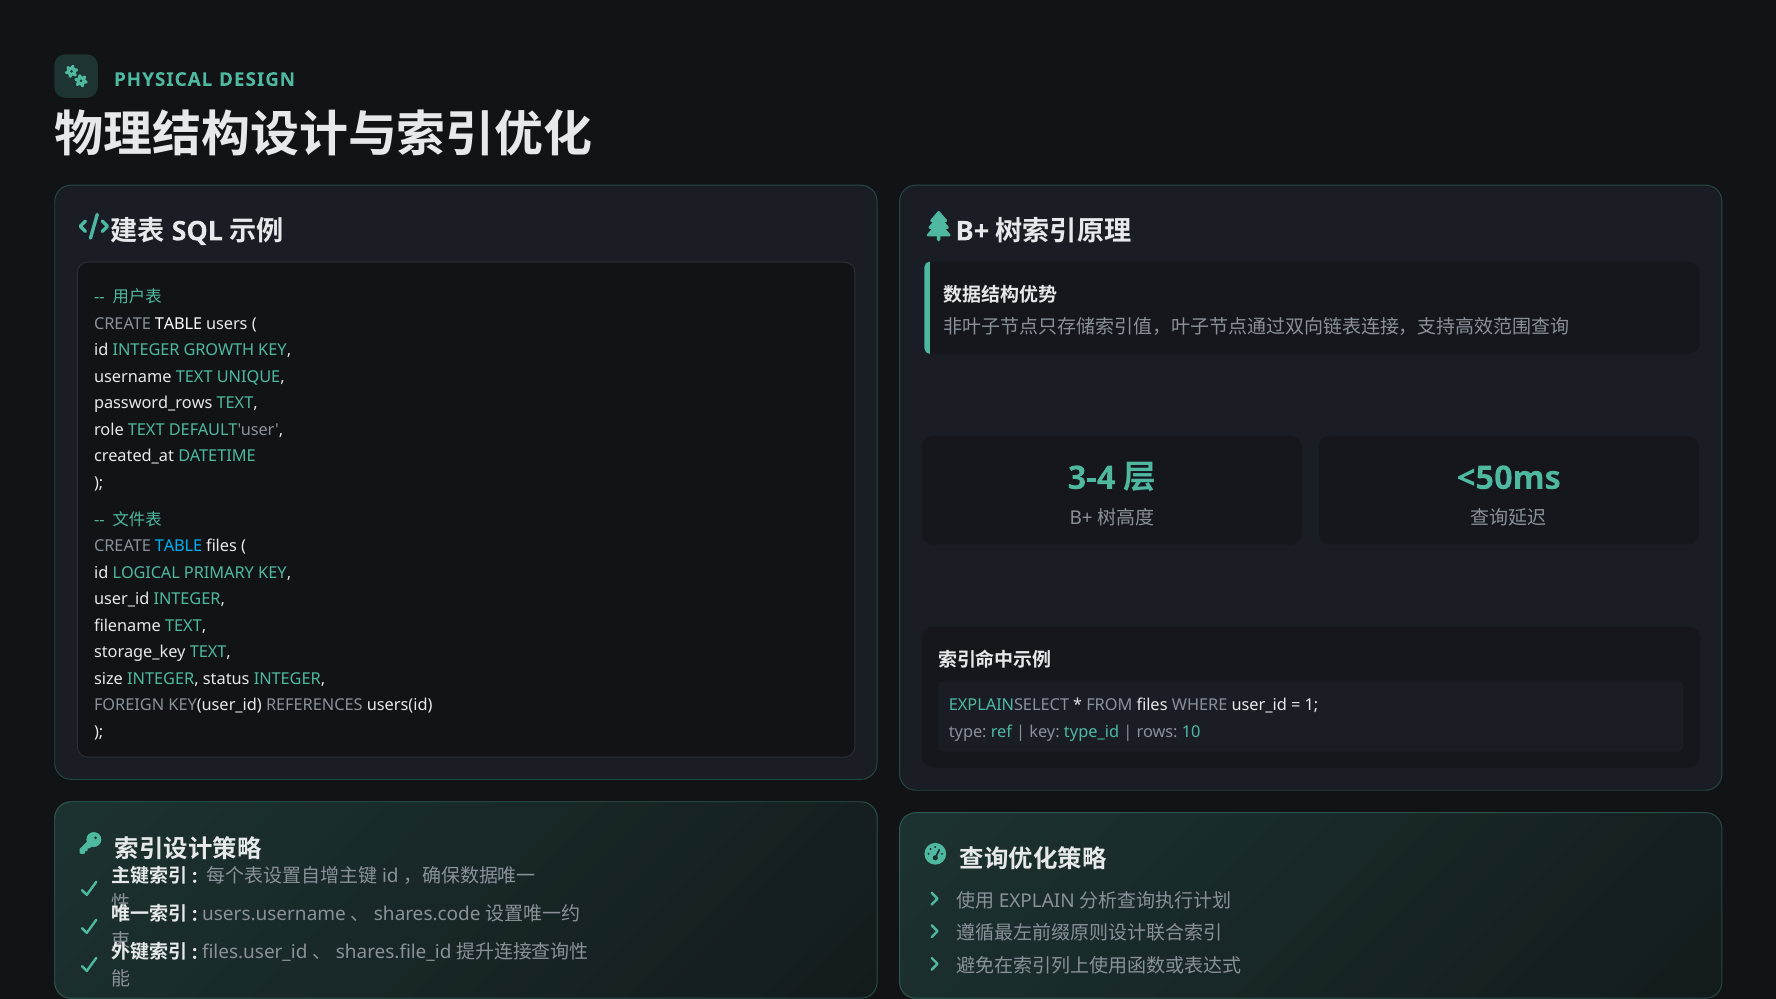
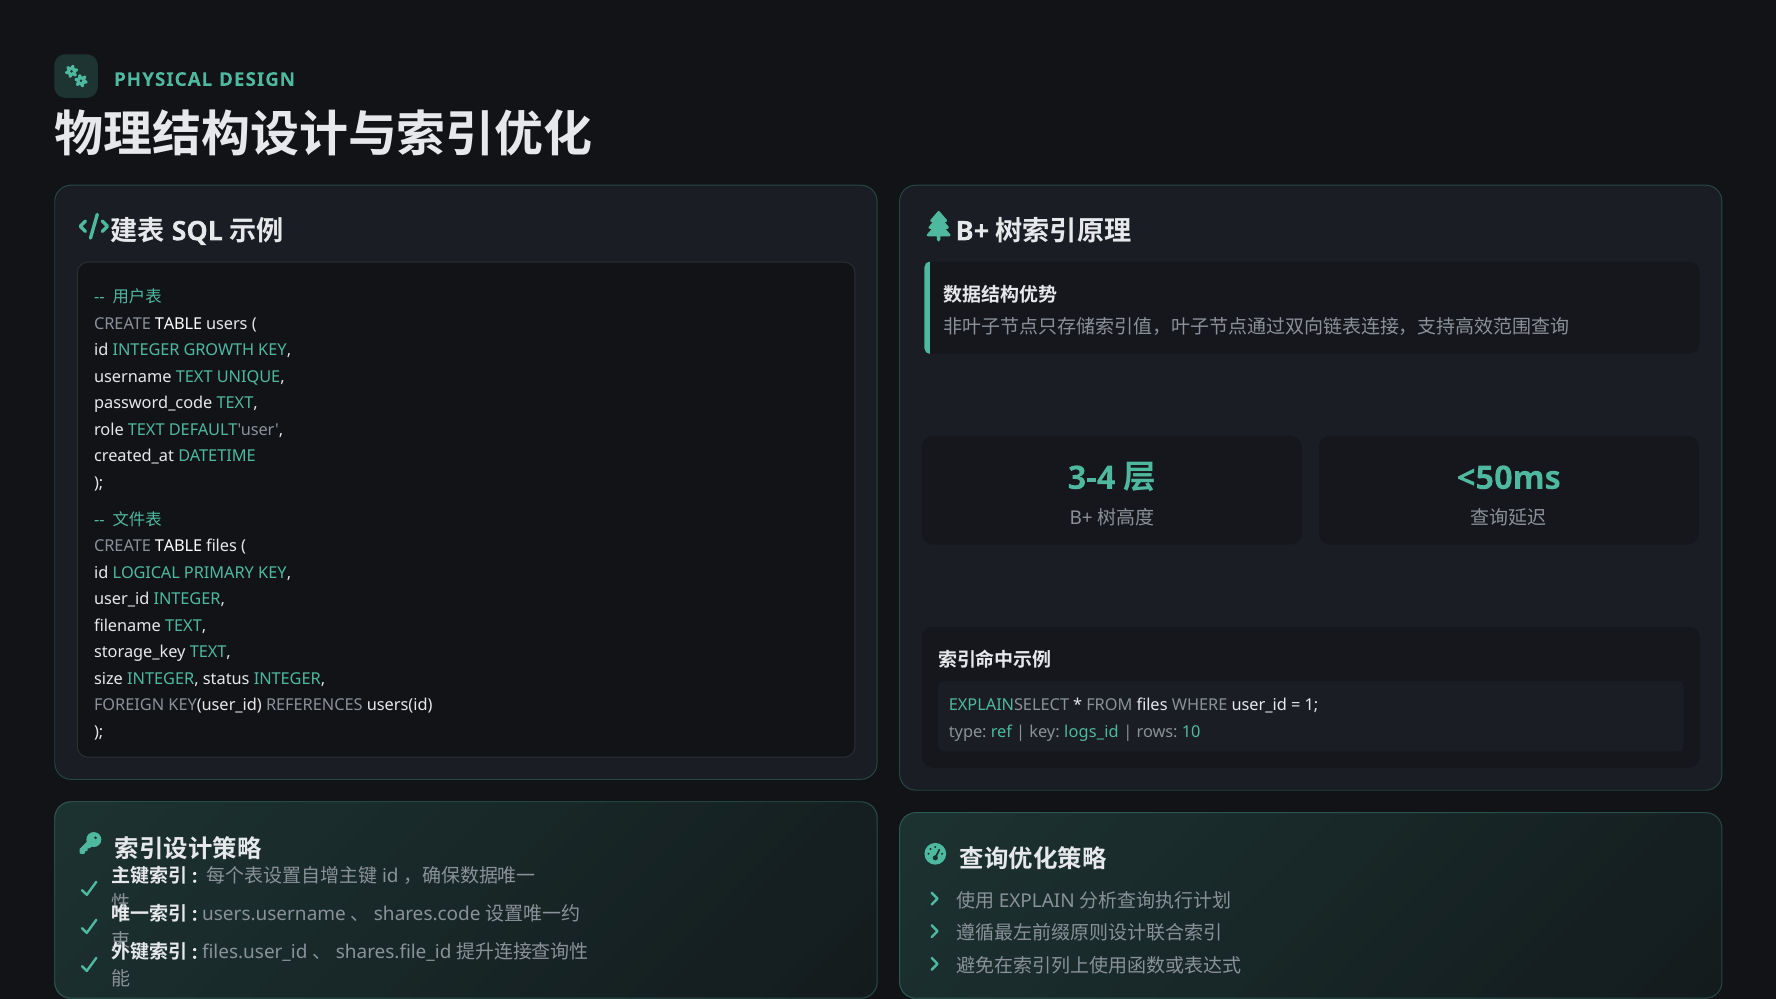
password_rows: password_rows -> password_code (153, 403)
TABLE colour: light blue -> white (179, 547)
type_id: type_id -> logs_id (1092, 732)
